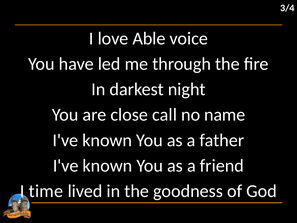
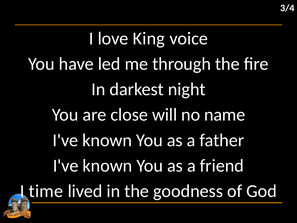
Able: Able -> King (149, 38)
call: call -> will (165, 115)
